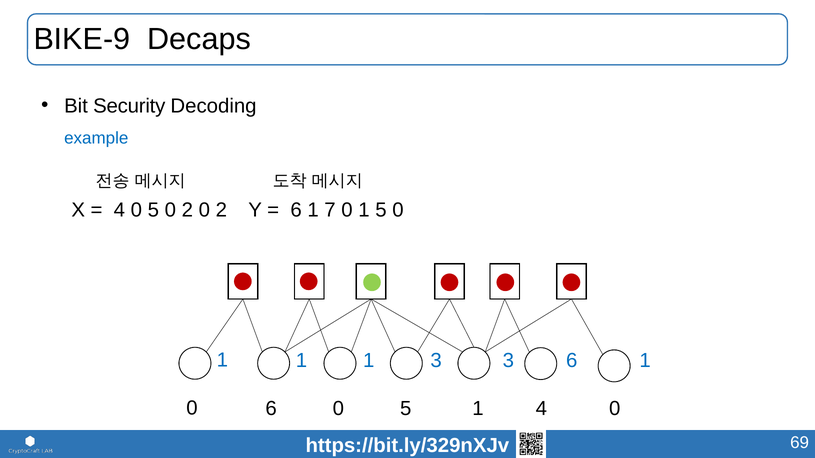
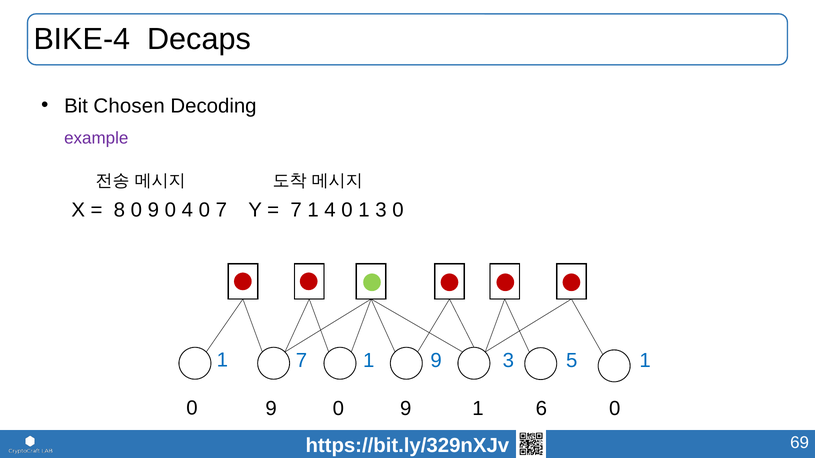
BIKE-9: BIKE-9 -> BIKE-4 (82, 39)
Security: Security -> Chosen (129, 106)
example colour: blue -> purple (96, 138)
4: 4 -> 8 (119, 210)
5: 5 -> 9 (153, 210)
2: 2 -> 4 (187, 210)
2: 2 -> 7 (221, 210)
6: 6 -> 7 (296, 210)
1 7: 7 -> 4 (330, 210)
1 5: 5 -> 3 (381, 210)
1: 1 -> 7 (301, 361)
1 3: 3 -> 9 (436, 361)
3 6: 6 -> 5 (572, 361)
6: 6 -> 9 (271, 409)
5: 5 -> 9 (406, 409)
1 4: 4 -> 6 (541, 409)
